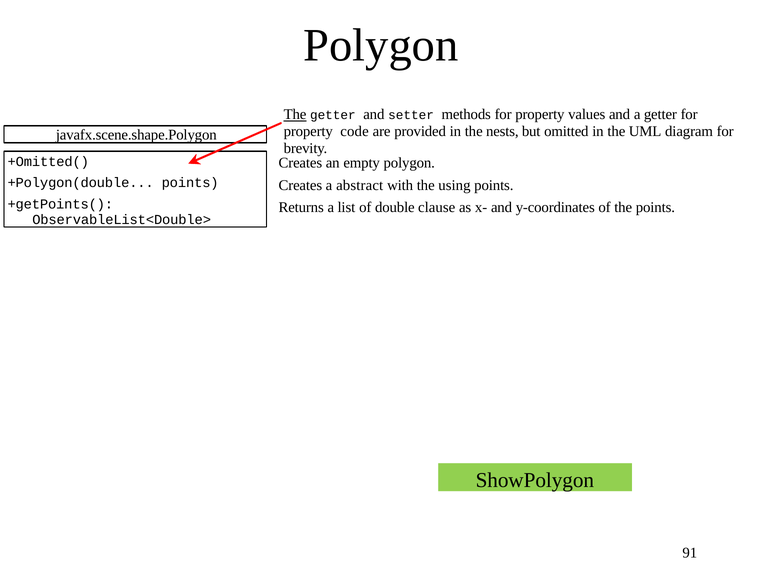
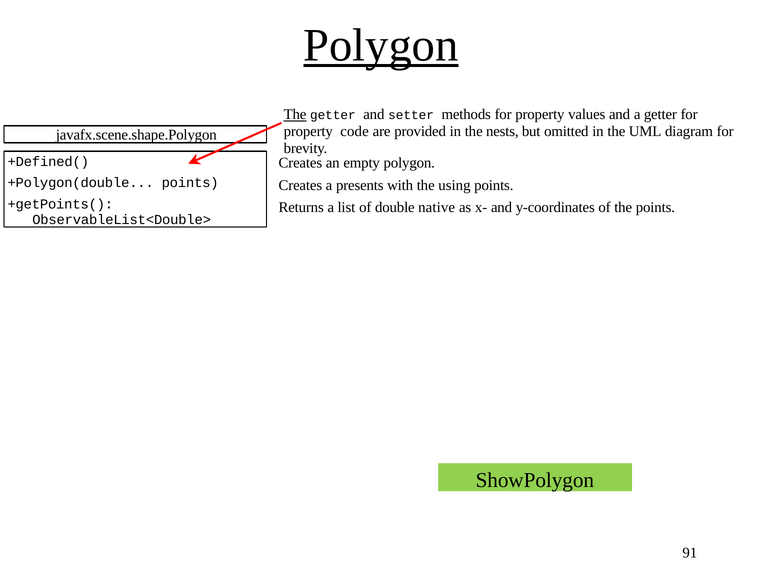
Polygon underline: none -> present (381, 46)
+Omitted(: +Omitted( -> +Defined( (48, 162)
abstract: abstract -> presents (360, 185)
clause: clause -> native (437, 208)
